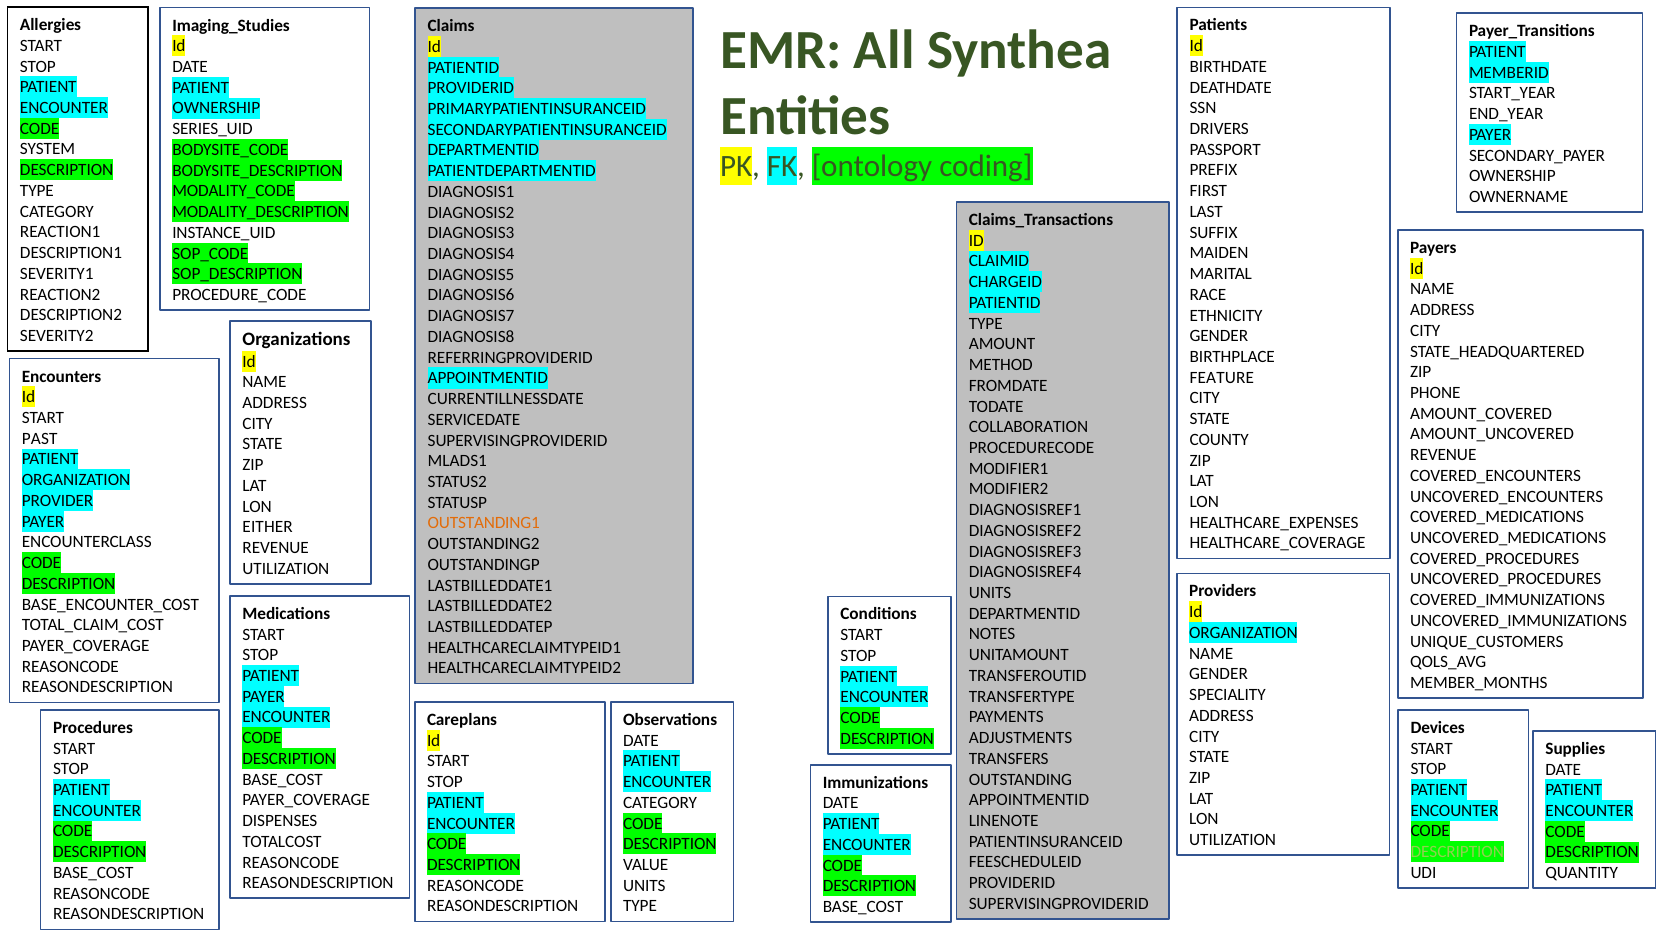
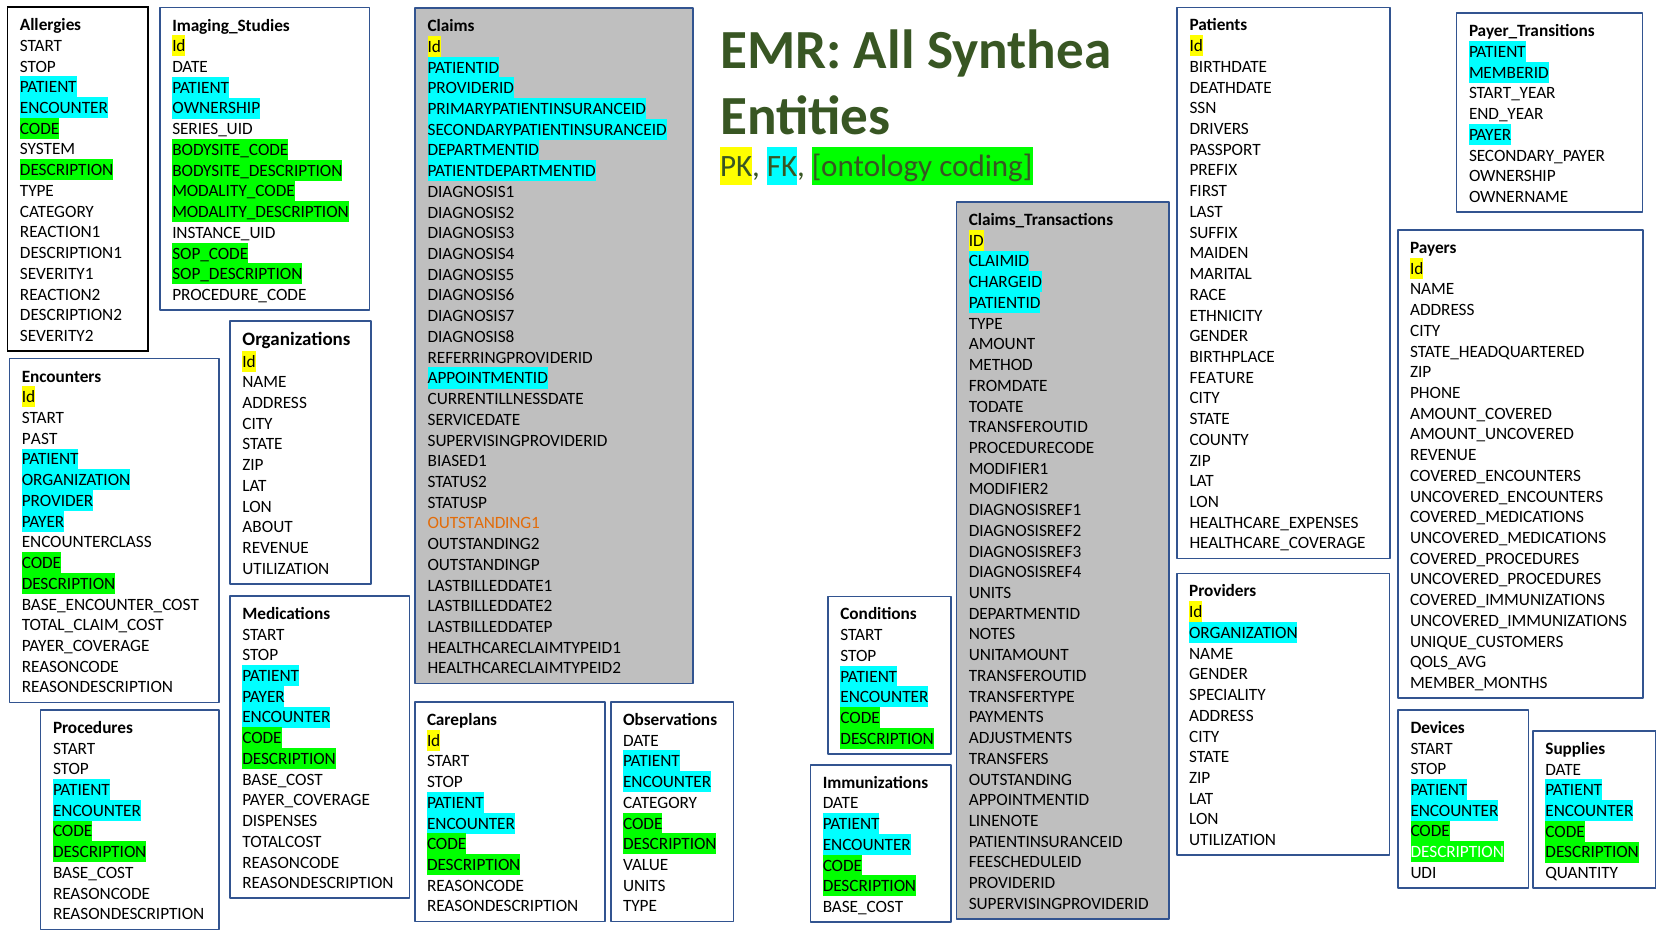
COLLABORATION: COLLABORATION -> TRANSFEROUTID (1028, 427)
MLADS1: MLADS1 -> BIASED1 (457, 461)
EITHER: EITHER -> ABOUT (268, 527)
DESCRIPTION colour: light green -> white (1457, 852)
